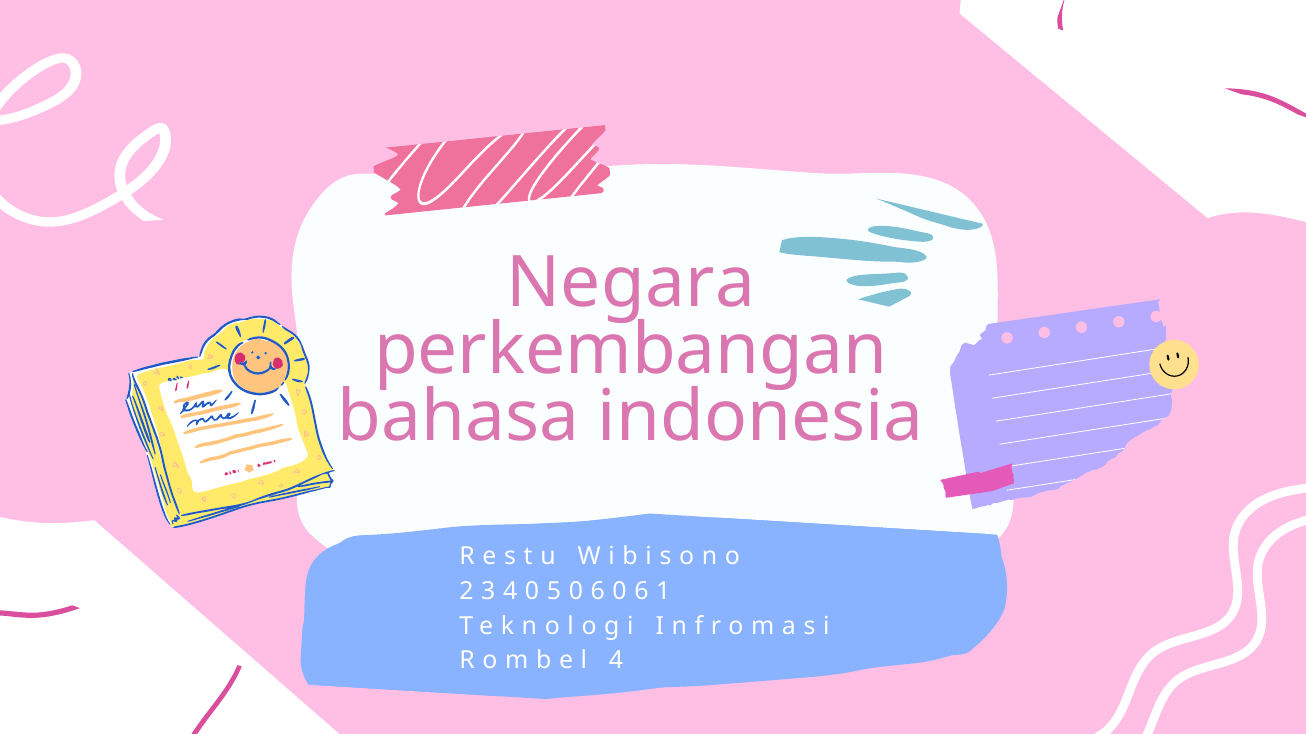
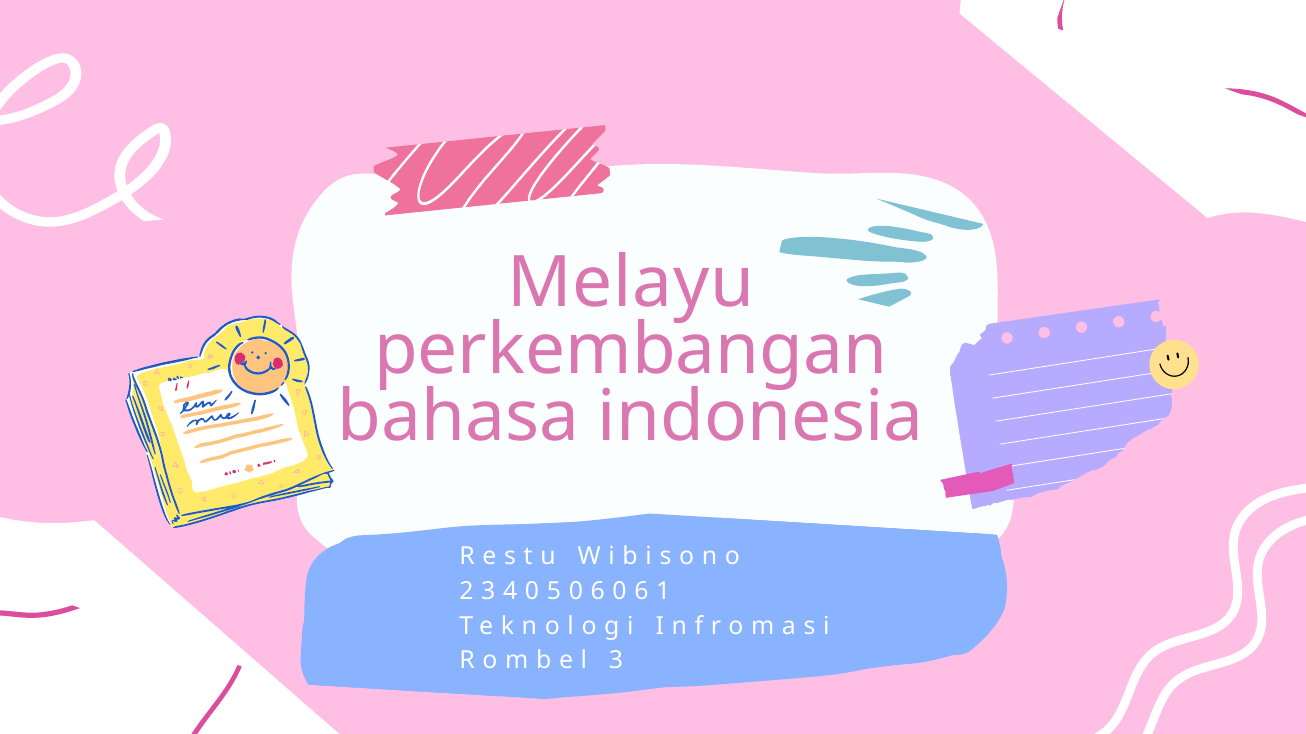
Negara: Negara -> Melayu (631, 283)
4: 4 -> 3 (616, 661)
